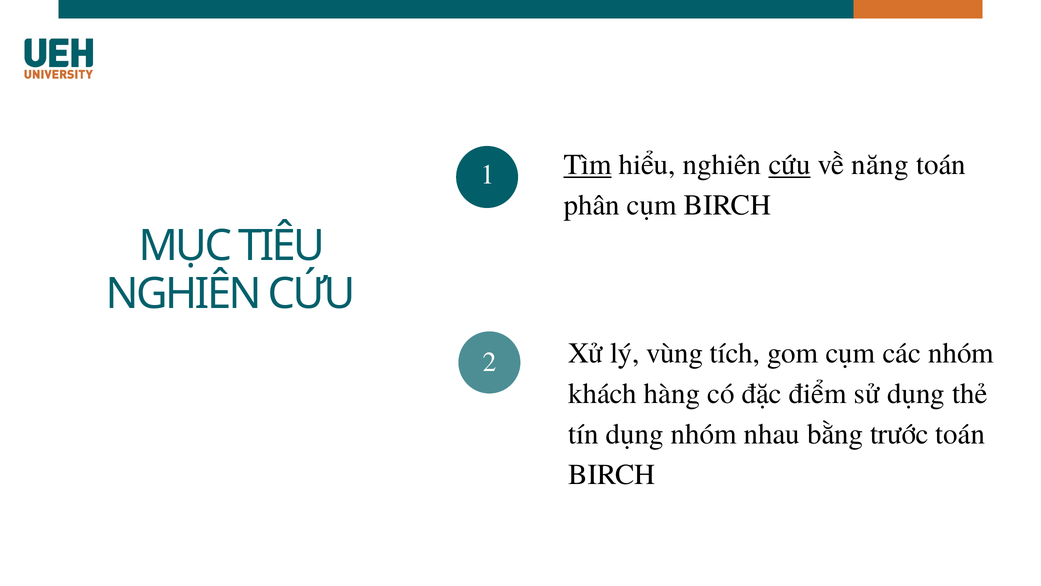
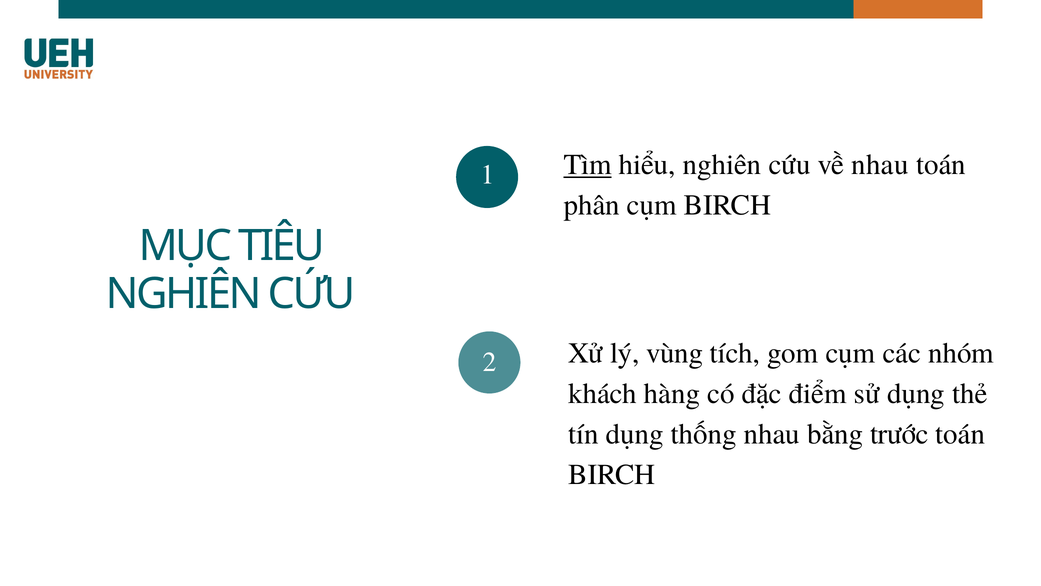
cứu underline: present -> none (790, 165)
về năng: năng -> nhau (880, 165)
dụng nhóm: nhóm -> thống (704, 434)
